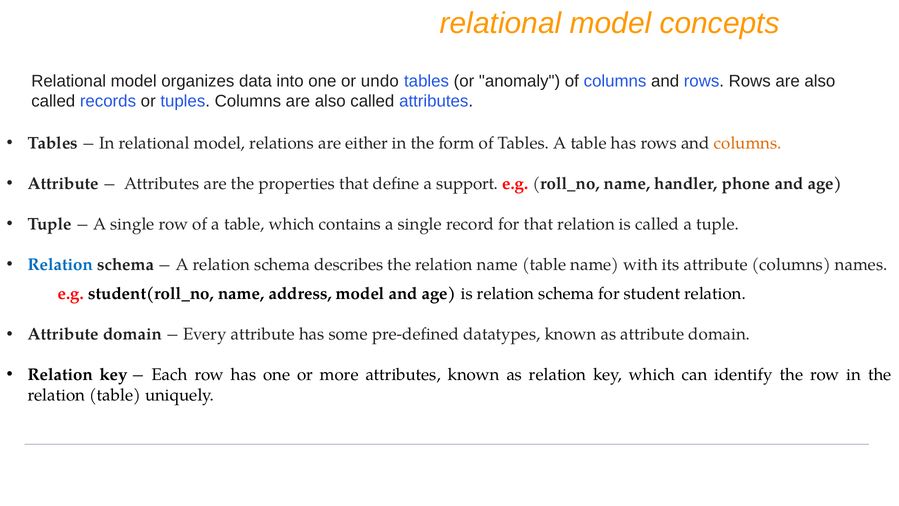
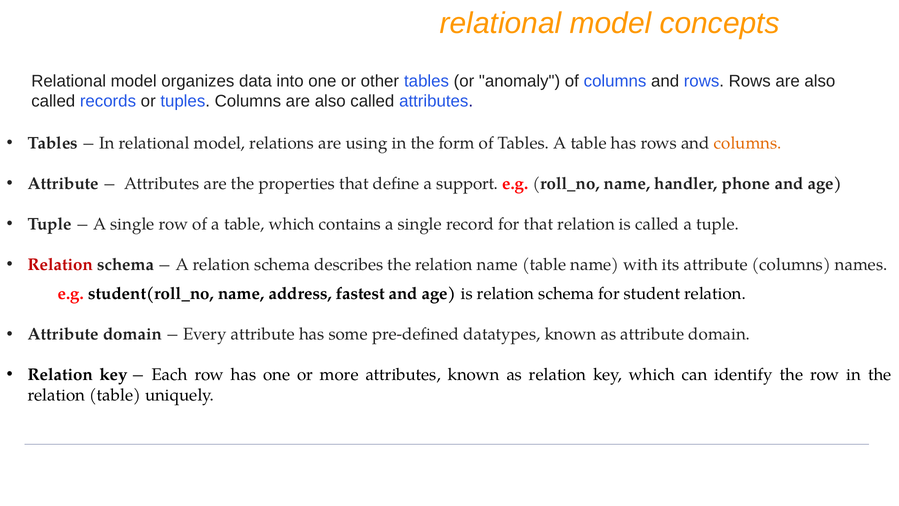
undo: undo -> other (380, 81)
either: either -> using (367, 143)
Relation colour: blue -> red (60, 264)
address model: model -> fastest (360, 293)
